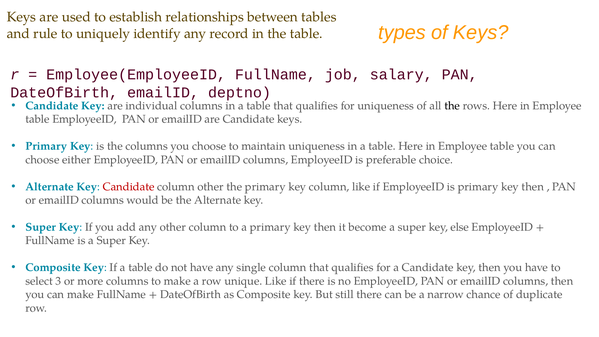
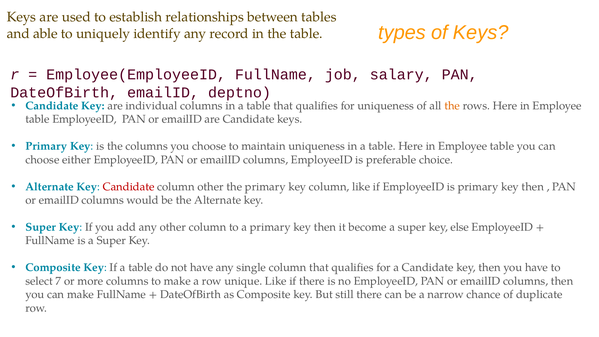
rule: rule -> able (45, 34)
the colour: black -> orange (452, 106)
3: 3 -> 7 (58, 281)
